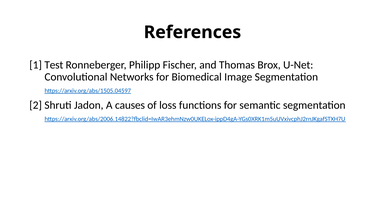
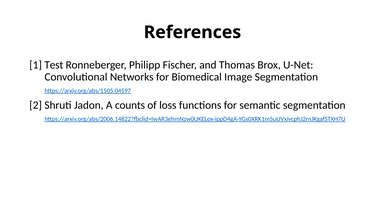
causes: causes -> counts (130, 105)
